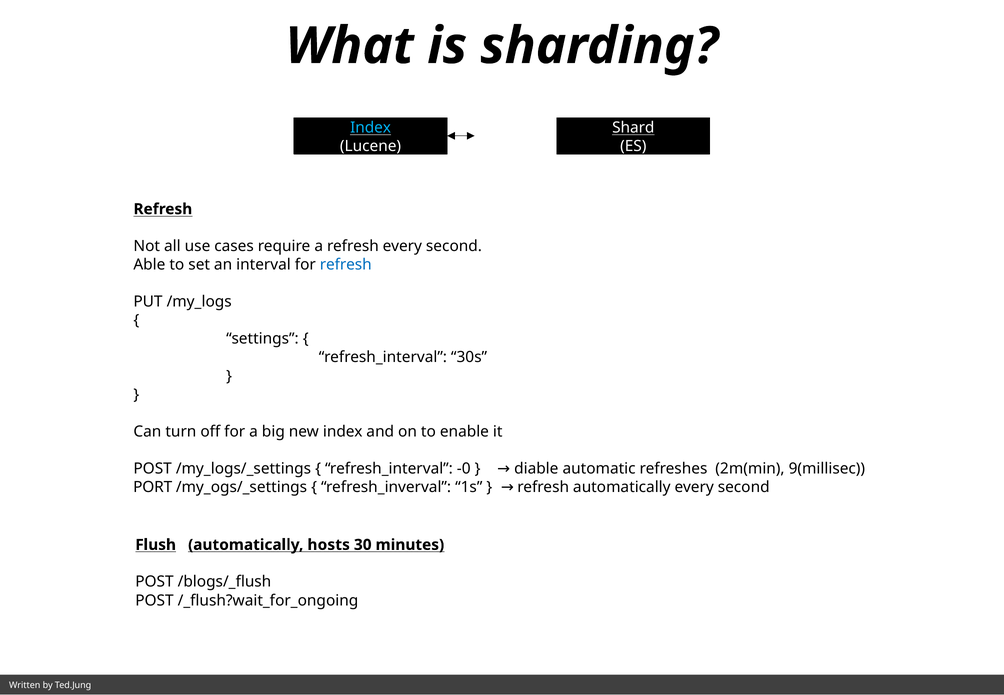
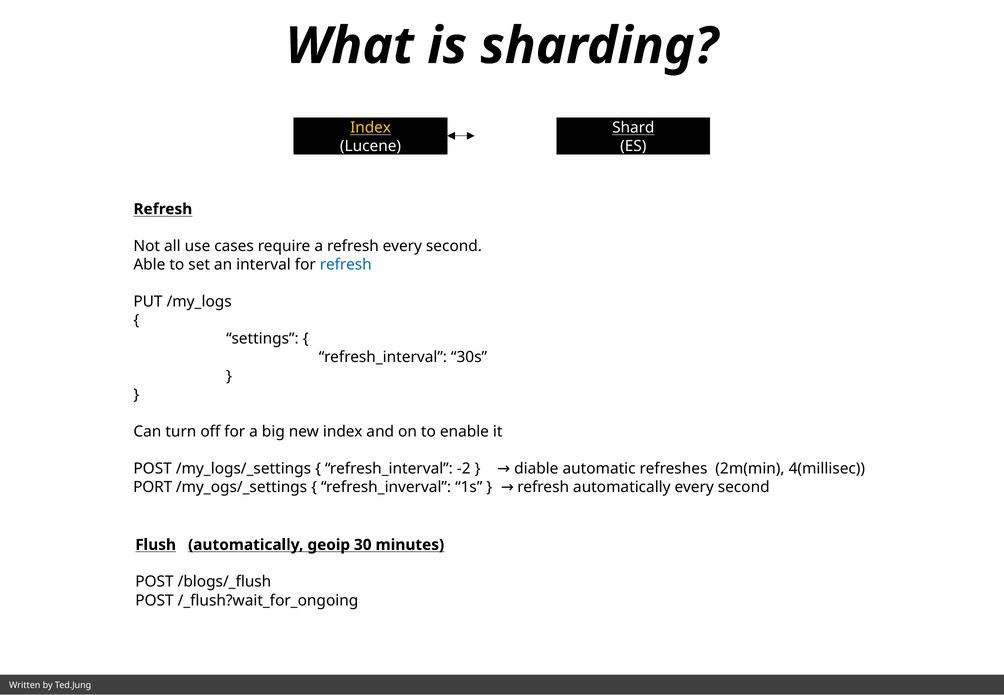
Index colour: light blue -> yellow (371, 128)
-0: -0 -> -2 (464, 469)
9(millisec: 9(millisec -> 4(millisec (827, 469)
hosts: hosts -> geoip (329, 545)
